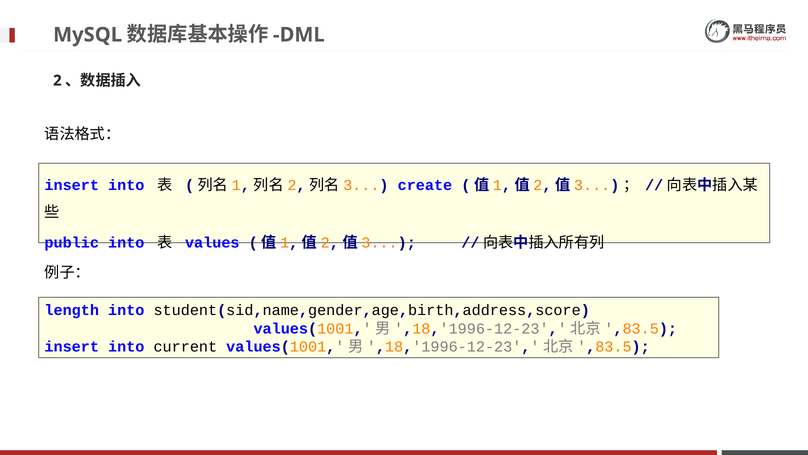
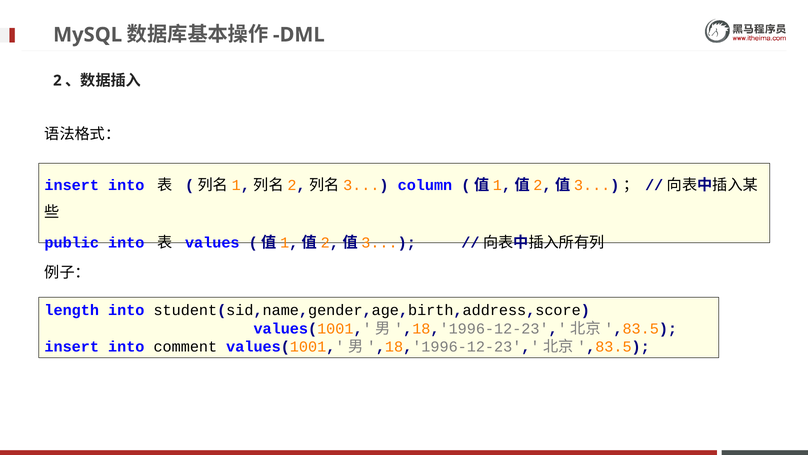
create: create -> column (425, 185)
current: current -> comment (185, 346)
